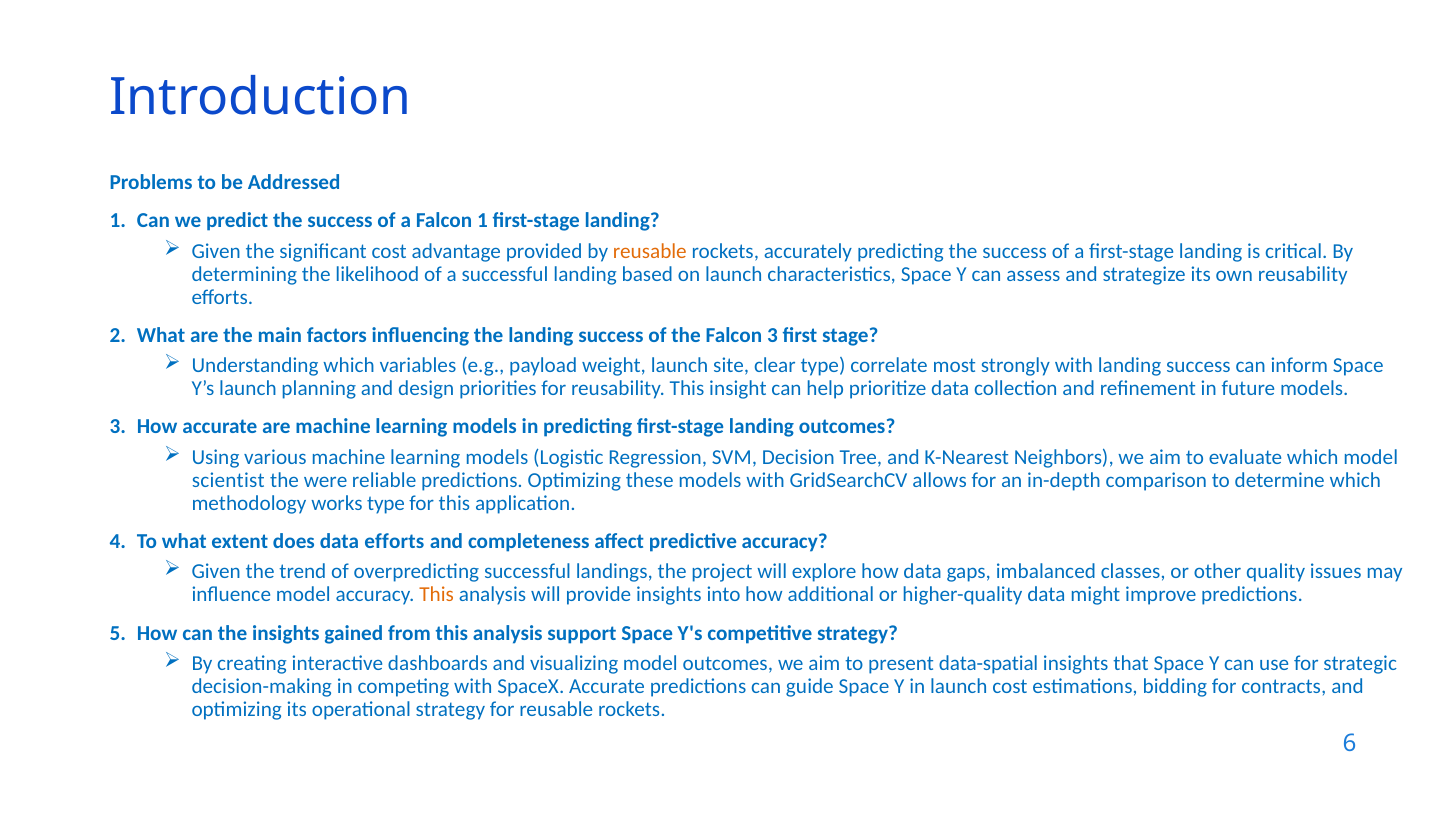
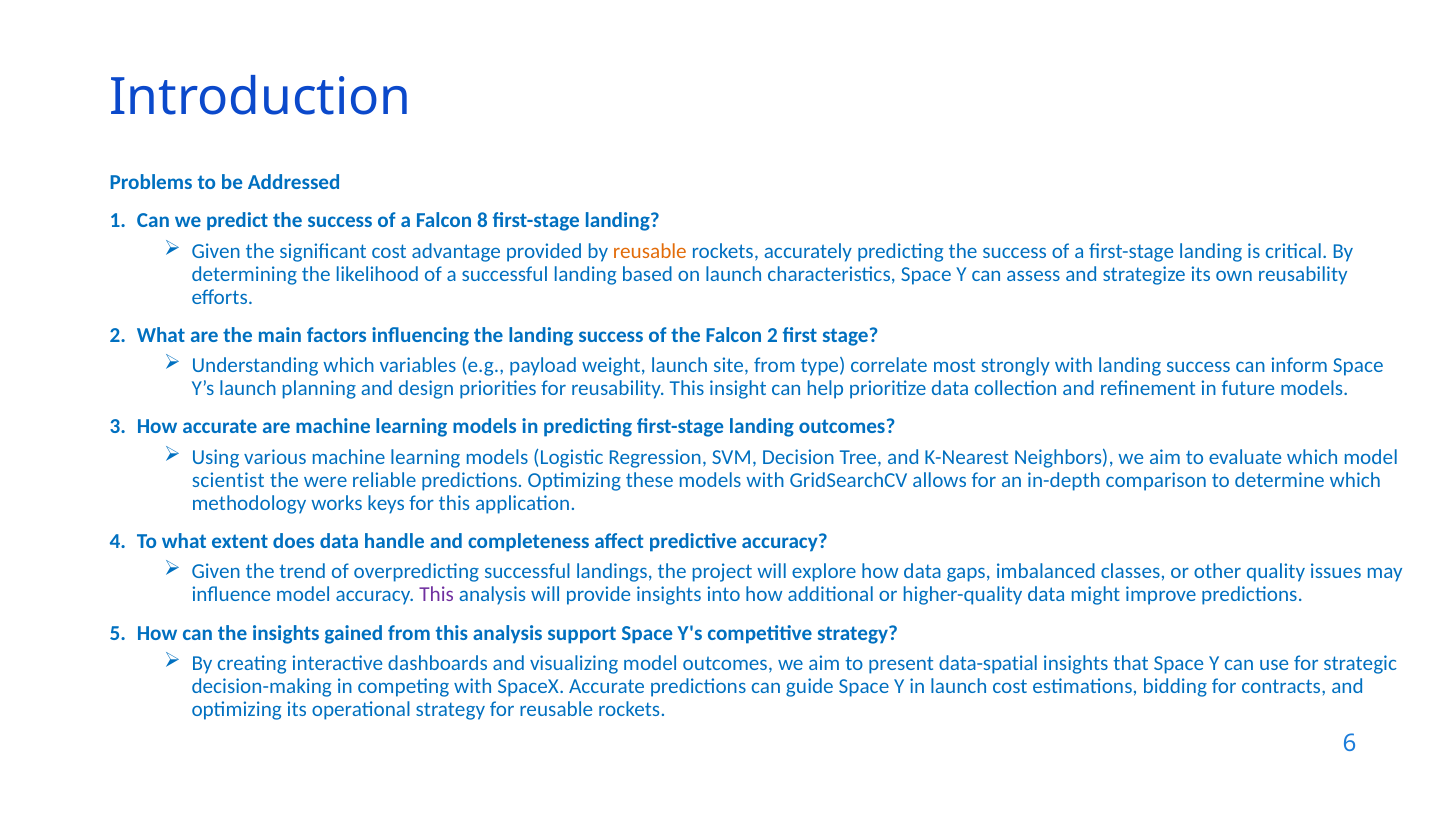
Falcon 1: 1 -> 8 (482, 221)
Falcon 3: 3 -> 2 (772, 335)
site clear: clear -> from (775, 366)
works type: type -> keys (386, 503)
data efforts: efforts -> handle (394, 541)
This colour: orange -> purple (437, 595)
